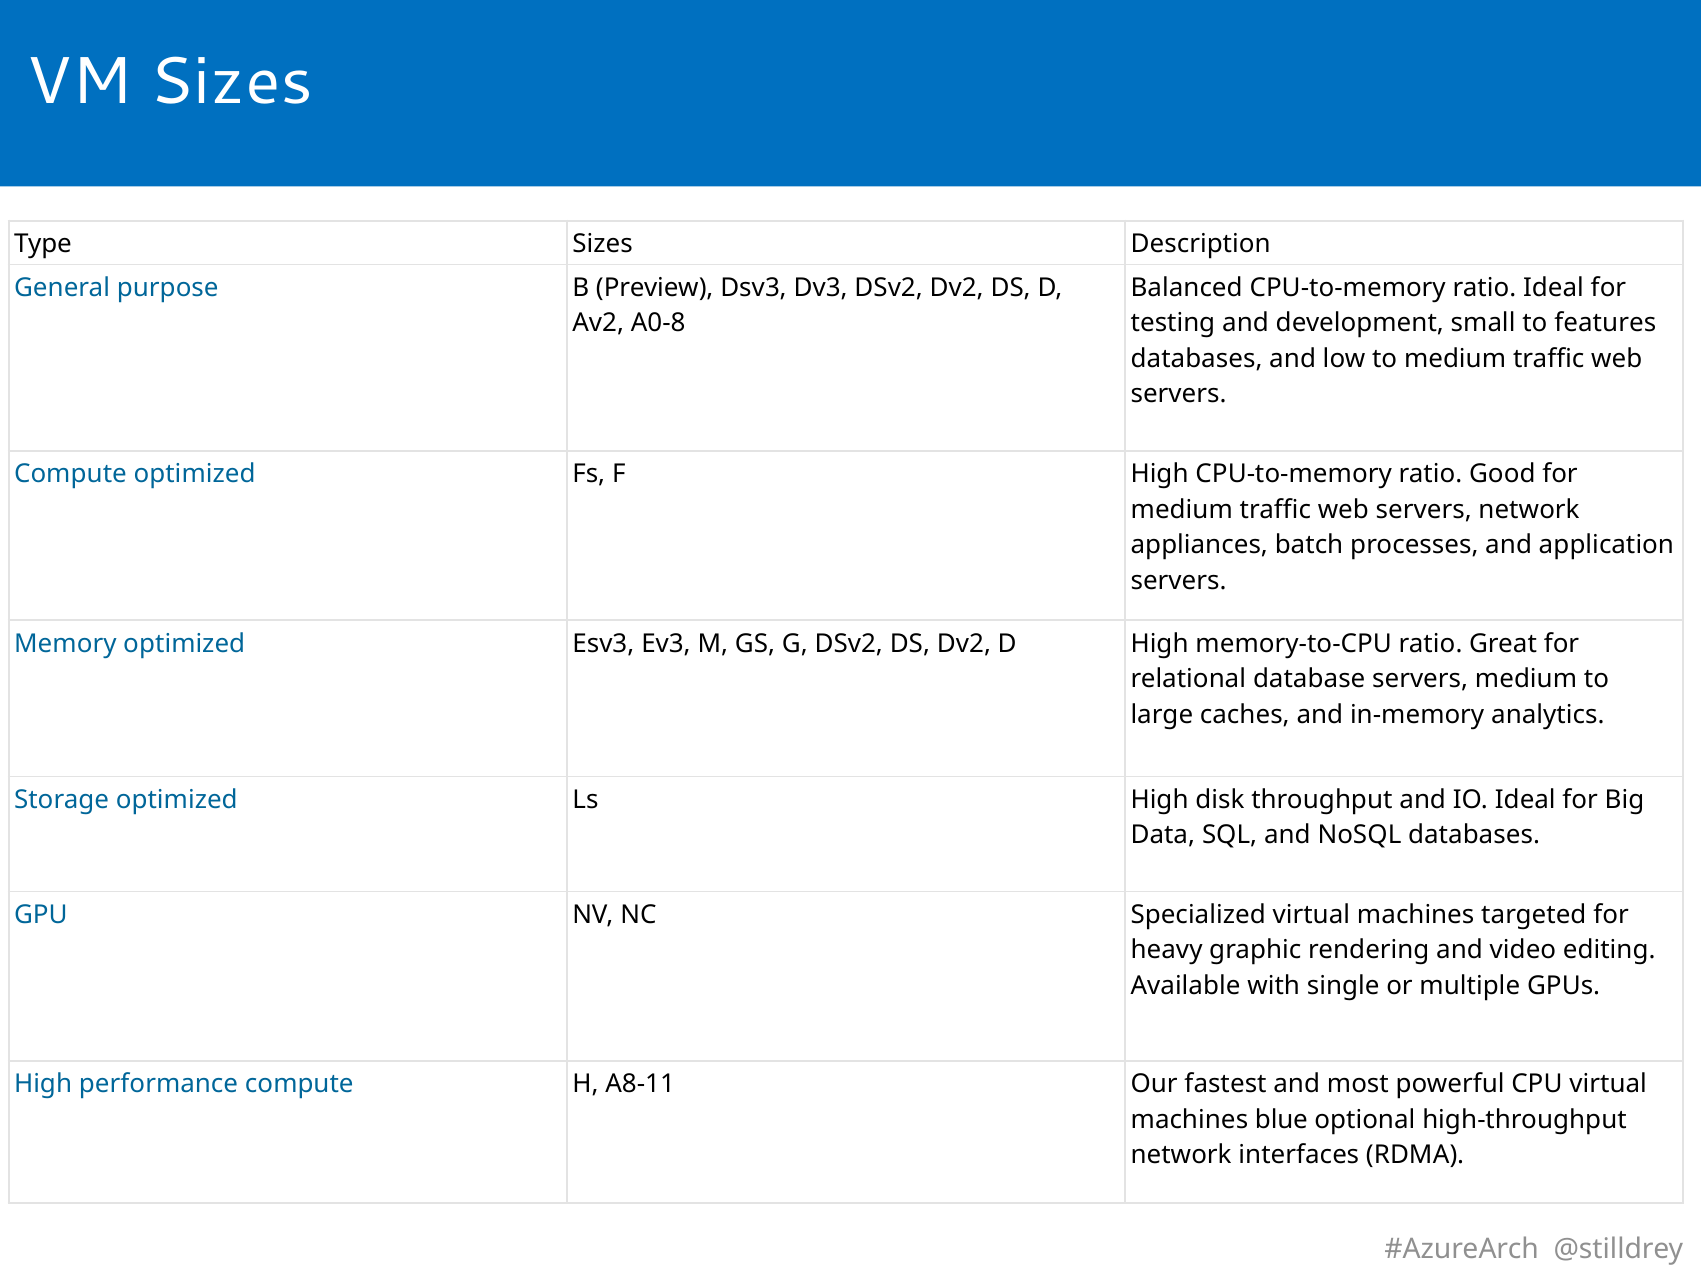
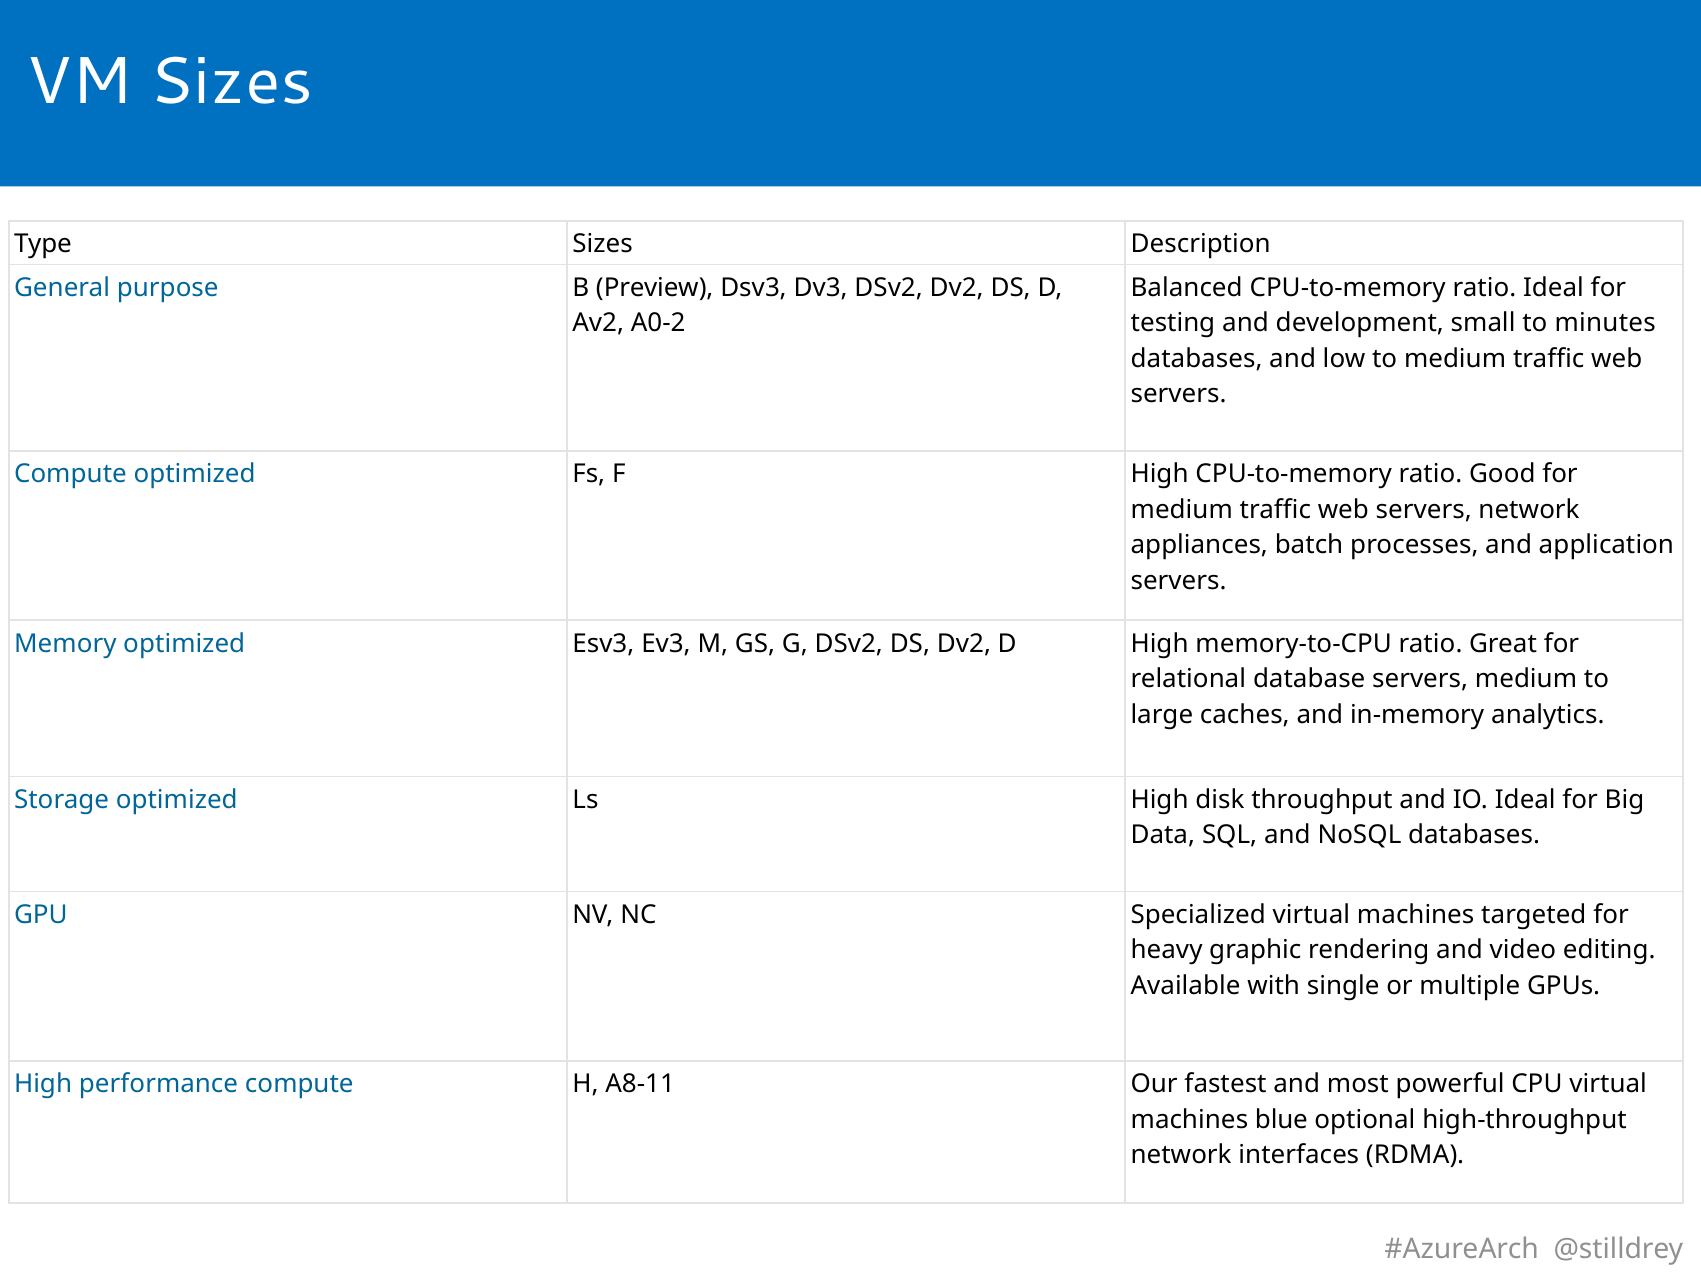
A0-8: A0-8 -> A0-2 (658, 323)
features: features -> minutes (1605, 323)
